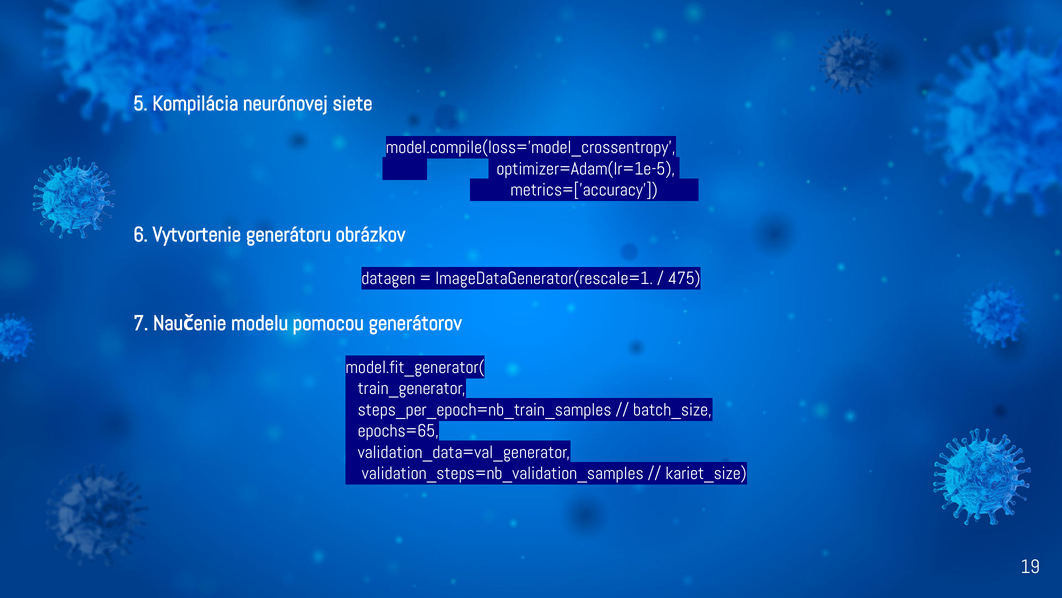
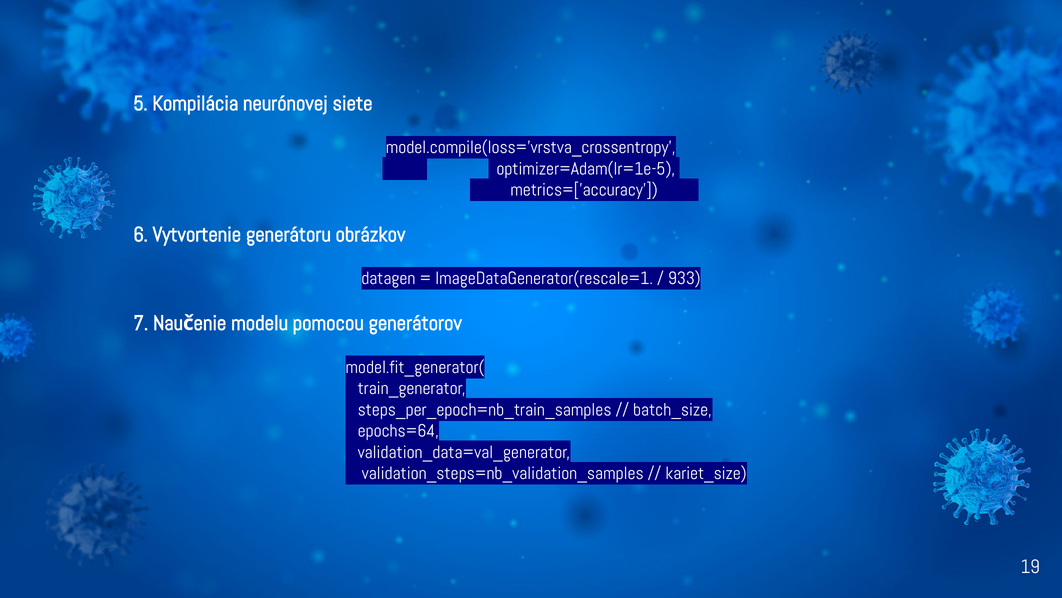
model.compile(loss='model_crossentropy: model.compile(loss='model_crossentropy -> model.compile(loss='vrstva_crossentropy (531, 147)
475: 475 -> 933 (684, 278)
epochs=65: epochs=65 -> epochs=64 (398, 431)
